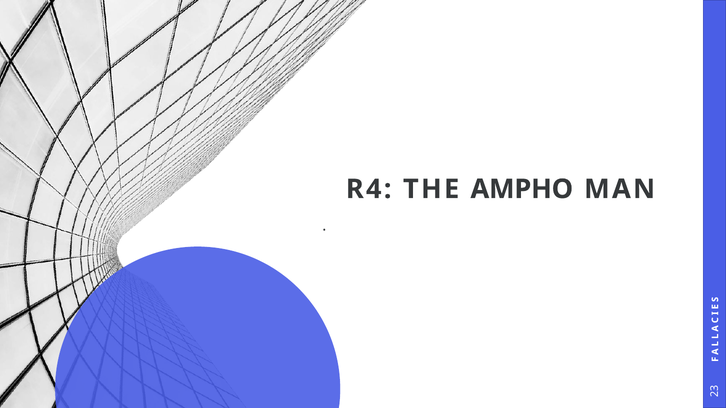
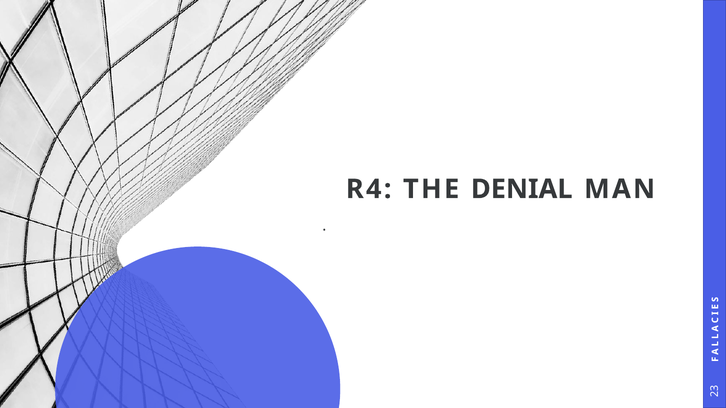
AMPHO: AMPHO -> DENIAL (522, 189)
